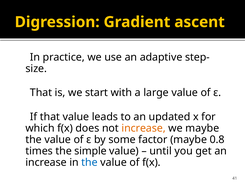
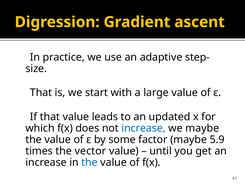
increase colour: orange -> blue (144, 128)
0.8: 0.8 -> 5.9 (217, 139)
simple: simple -> vector (90, 151)
